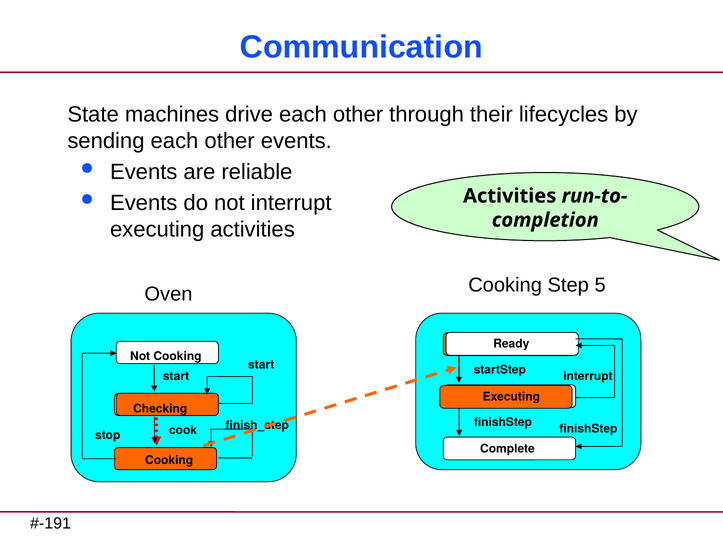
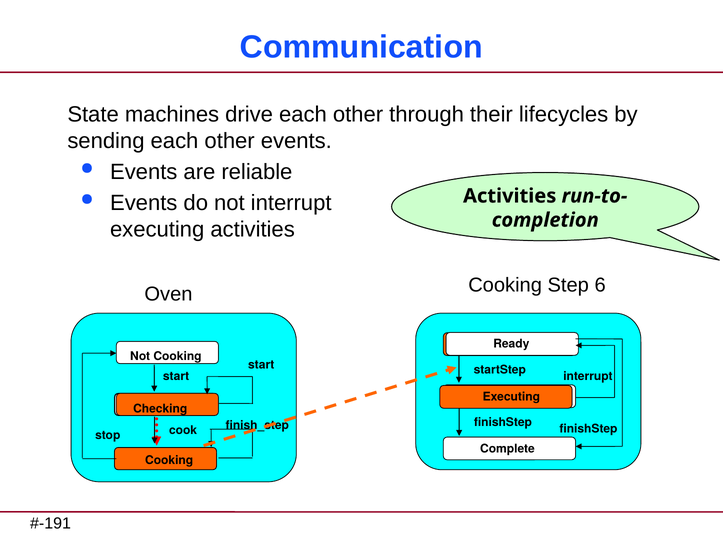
5: 5 -> 6 (600, 285)
